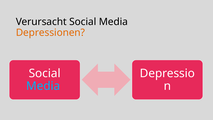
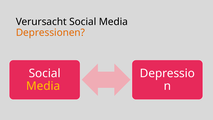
Media colour: light blue -> yellow (43, 86)
